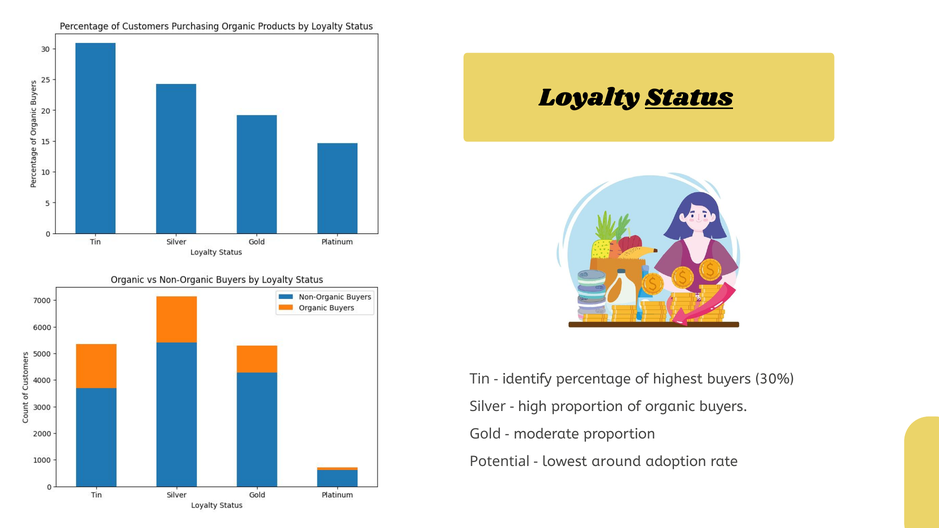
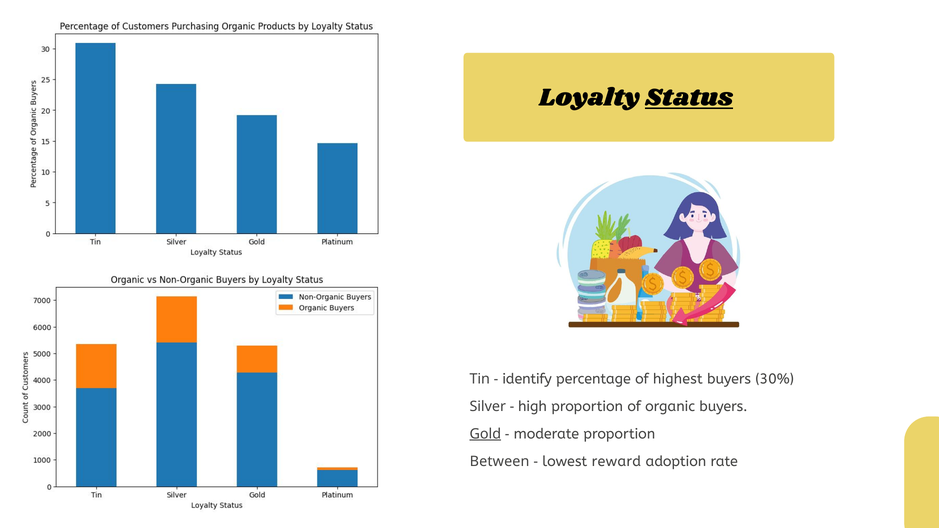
Gold underline: none -> present (485, 434)
Potential: Potential -> Between (500, 462)
around: around -> reward (616, 462)
